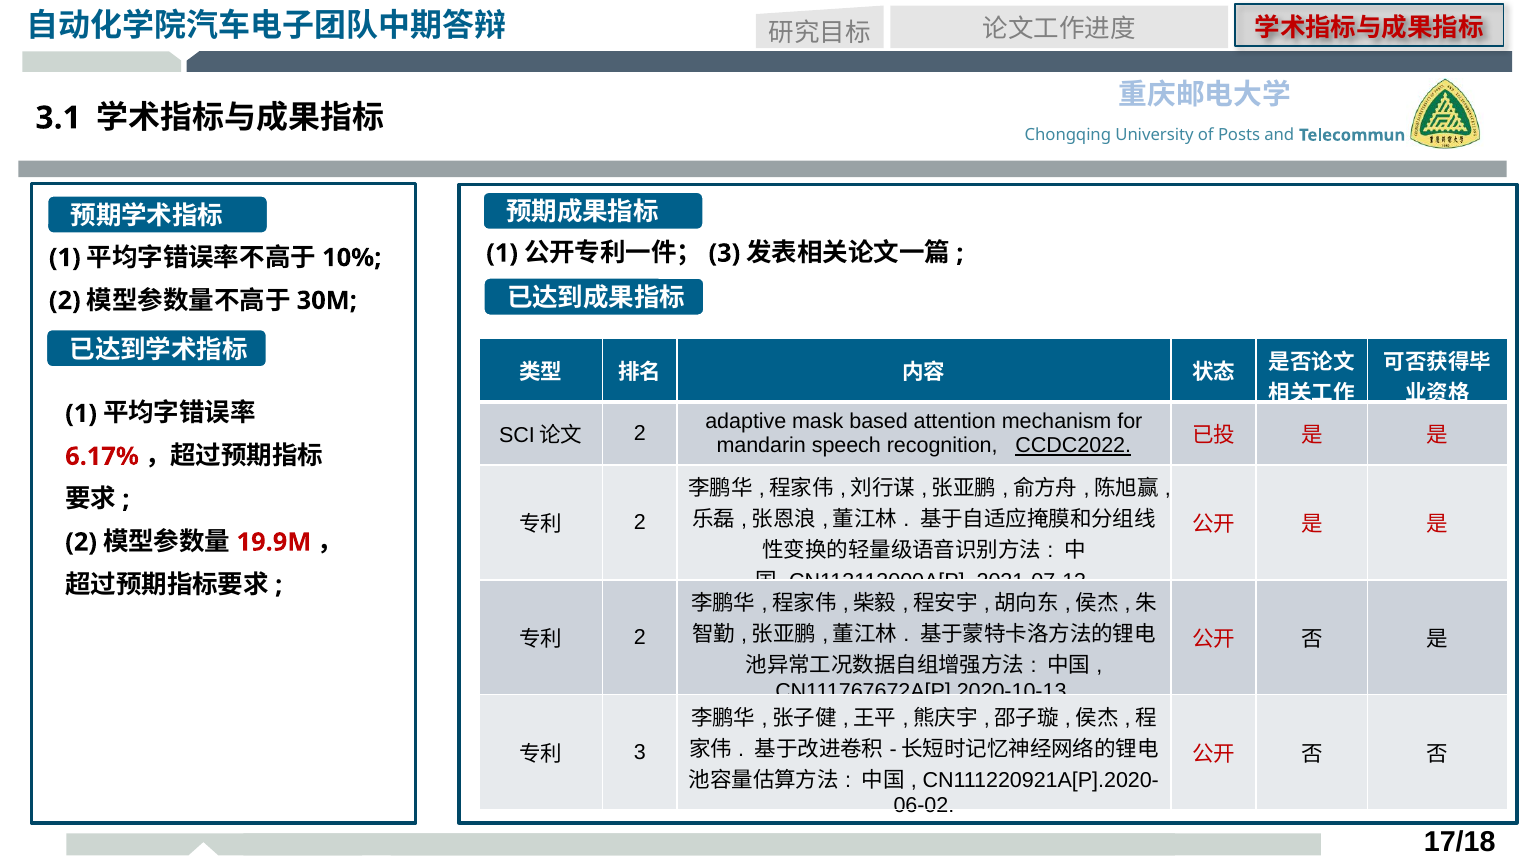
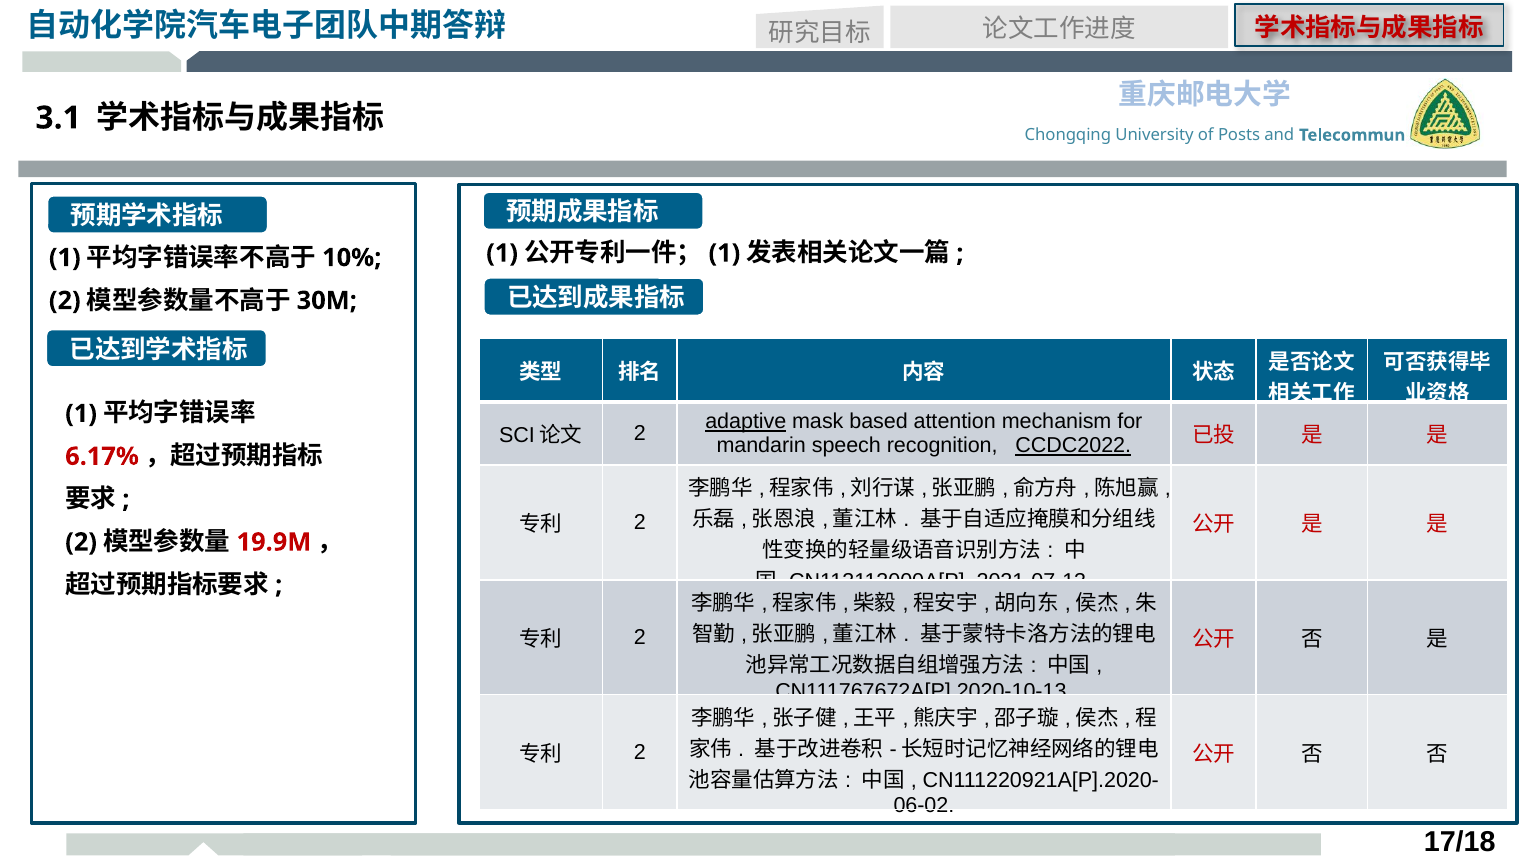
3: 3 -> 1 (724, 253)
adaptive underline: none -> present (746, 422)
3: 3 -> 2 (640, 752)
